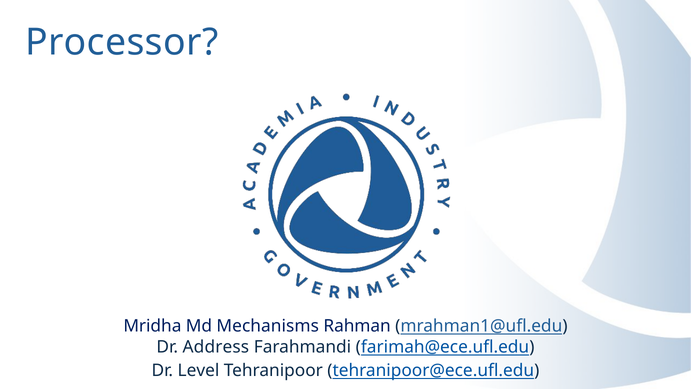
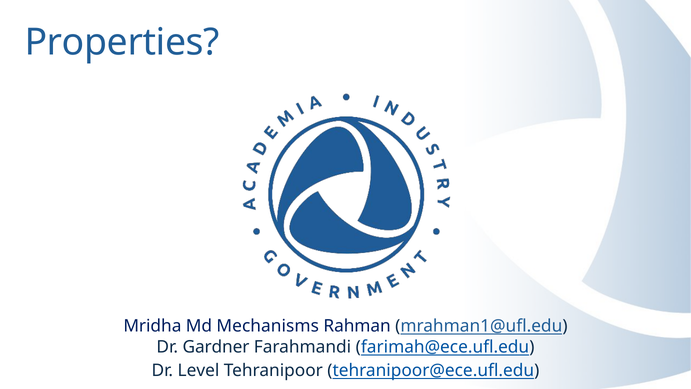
Processor: Processor -> Properties (122, 42)
Address: Address -> Gardner (216, 347)
